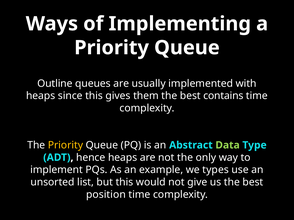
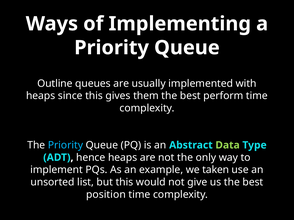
contains: contains -> perform (223, 96)
Priority colour: yellow -> light blue (65, 145)
types: types -> taken (216, 170)
